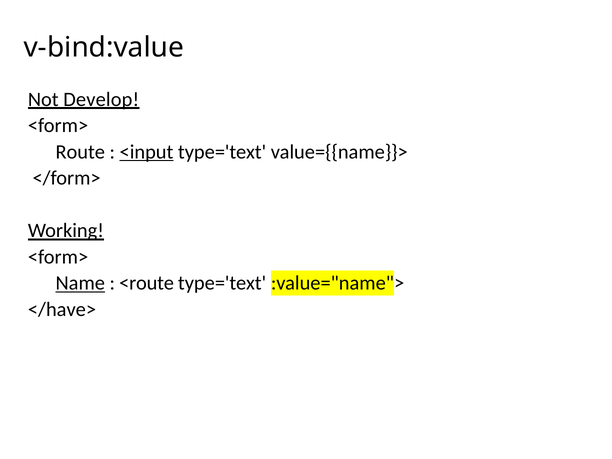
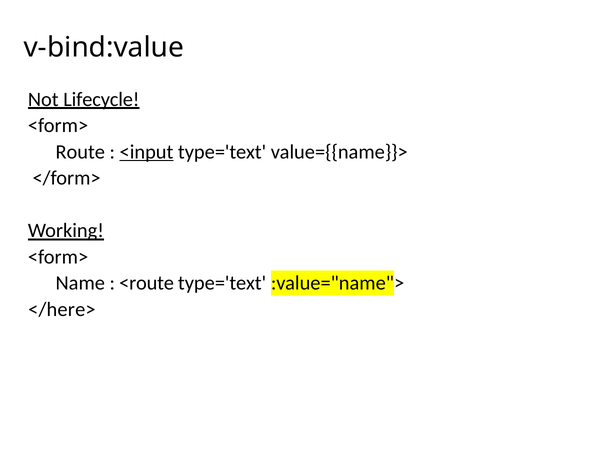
Develop: Develop -> Lifecycle (101, 99)
Name underline: present -> none (80, 283)
</have>: </have> -> </here> (62, 309)
